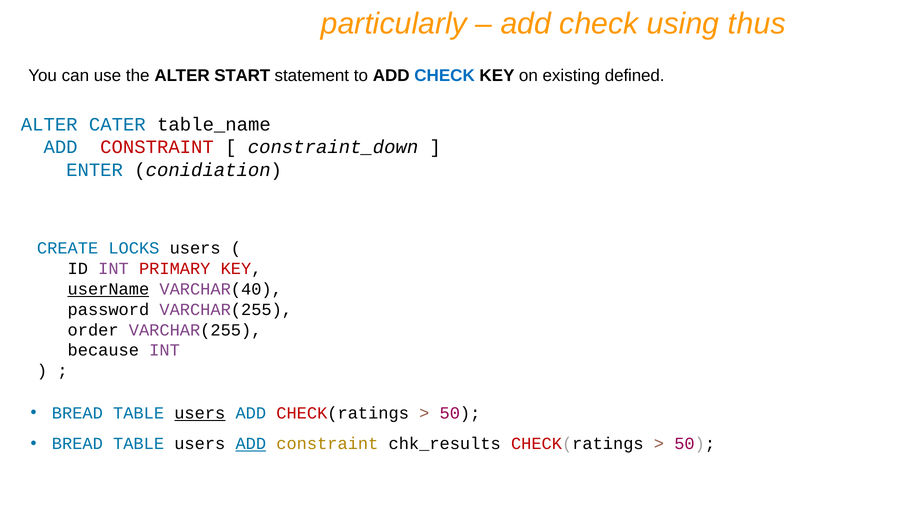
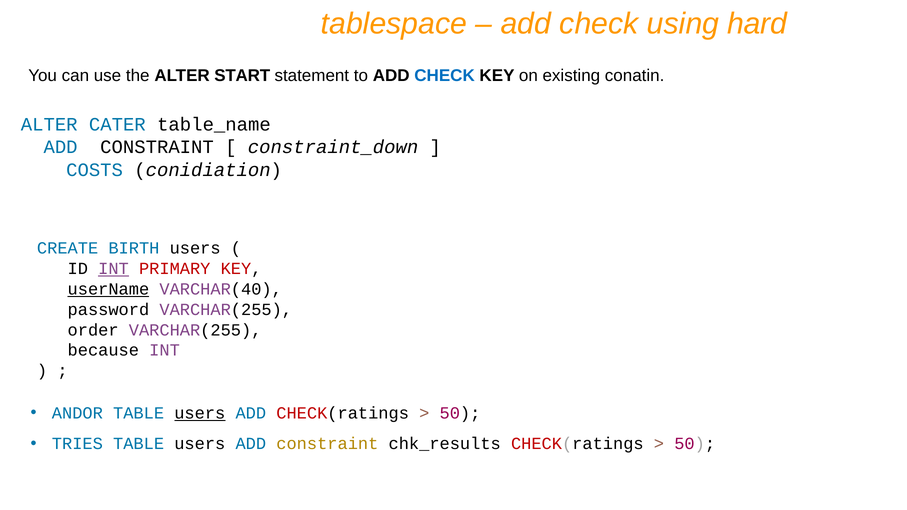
particularly: particularly -> tablespace (394, 24)
thus: thus -> hard (757, 24)
defined: defined -> conatin (635, 76)
CONSTRAINT colour: red -> black (157, 147)
ENTER: ENTER -> COSTS (95, 170)
LOCKS: LOCKS -> BIRTH (134, 248)
INT underline: none -> present (114, 269)
BREAD: BREAD -> ANDOR (77, 413)
BREAD: BREAD -> TRIES (77, 444)
ADD underline: present -> none (251, 444)
